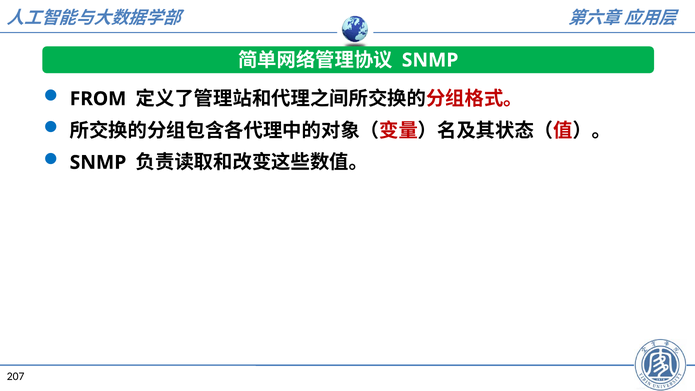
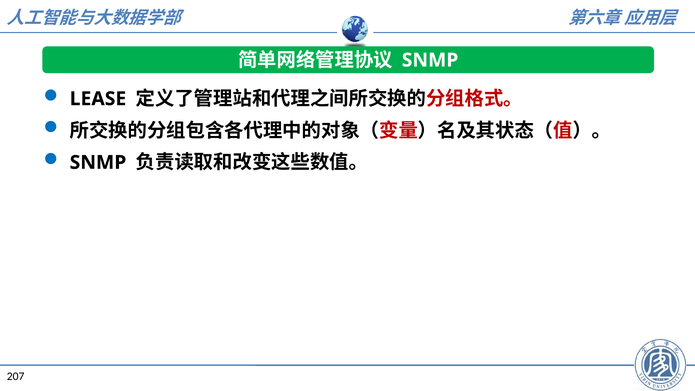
FROM: FROM -> LEASE (98, 99)
